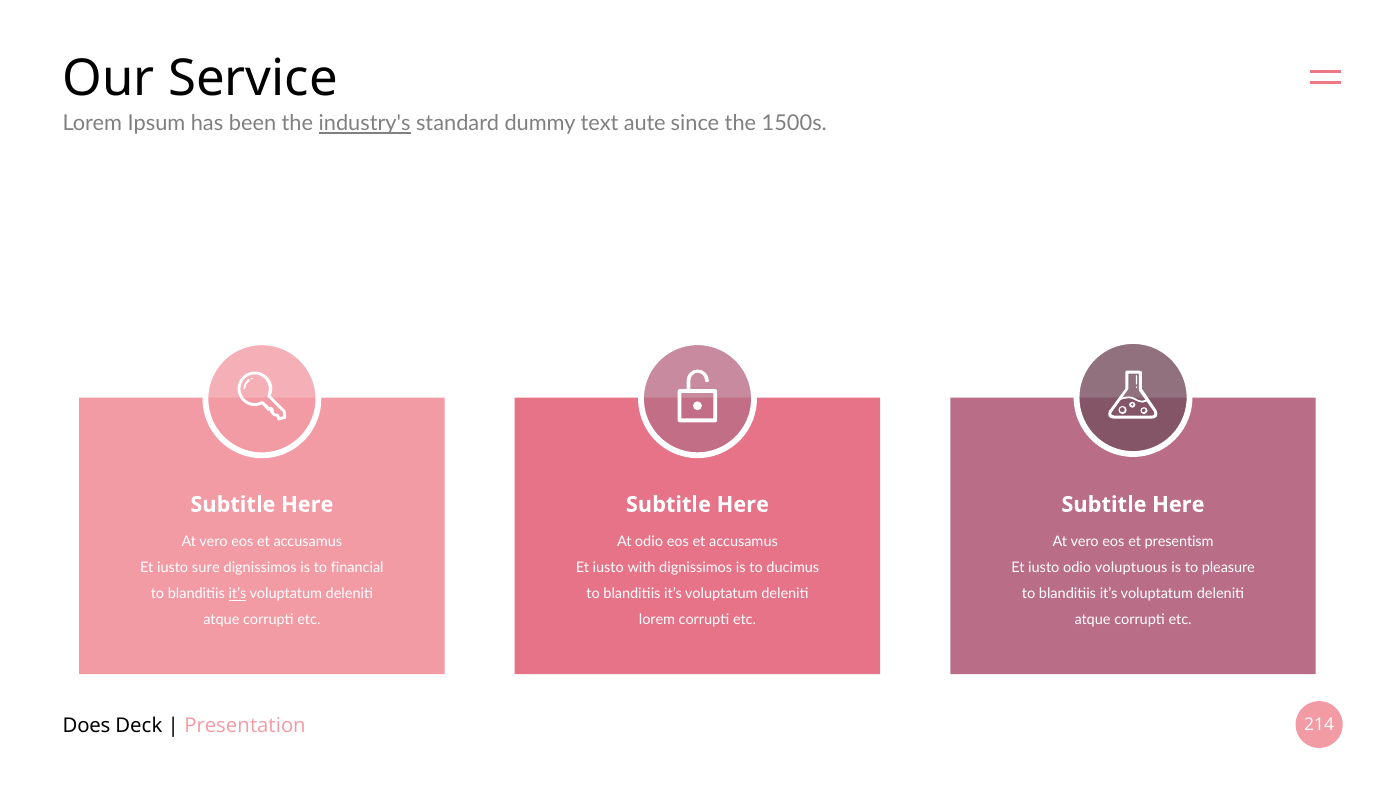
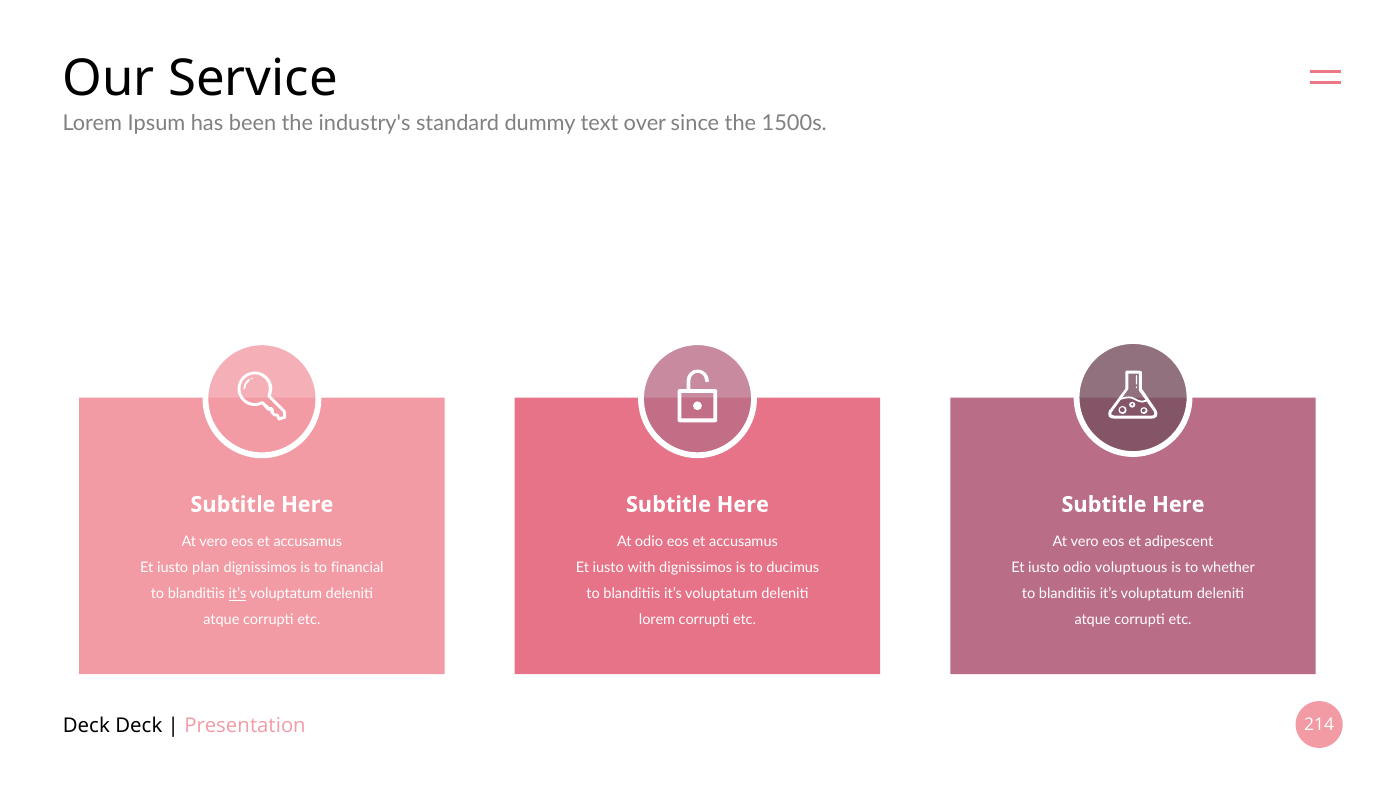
industry's underline: present -> none (365, 124)
aute: aute -> over (645, 124)
presentism: presentism -> adipescent (1179, 541)
sure: sure -> plan (206, 568)
pleasure: pleasure -> whether (1228, 568)
Does: Does -> Deck (86, 726)
